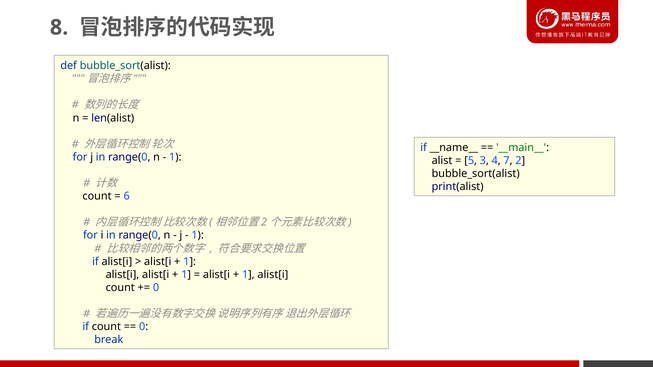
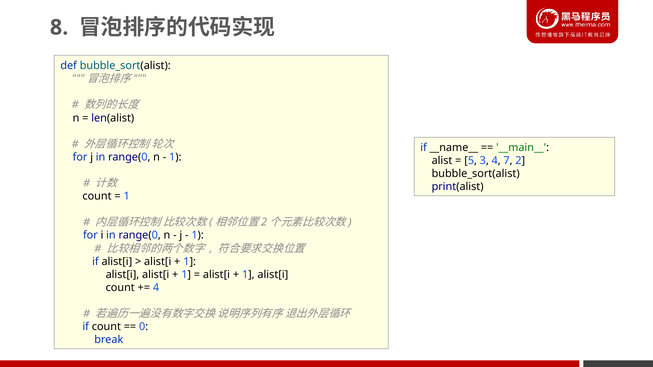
6: 6 -> 1 (127, 196)
0: 0 -> 4 (156, 288)
